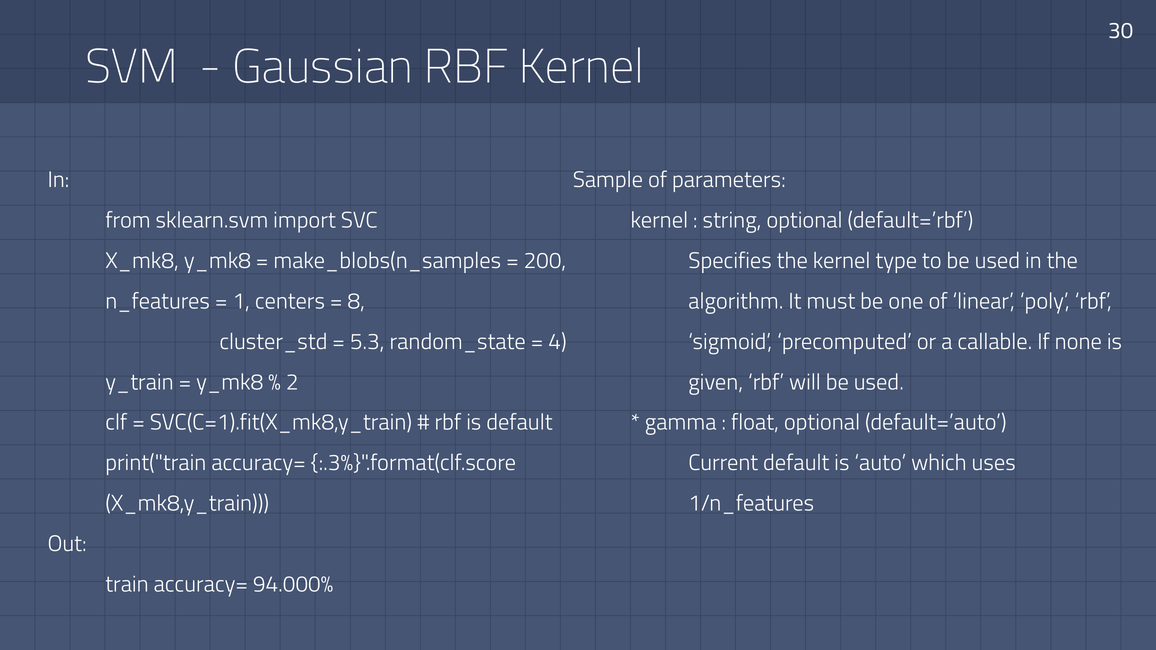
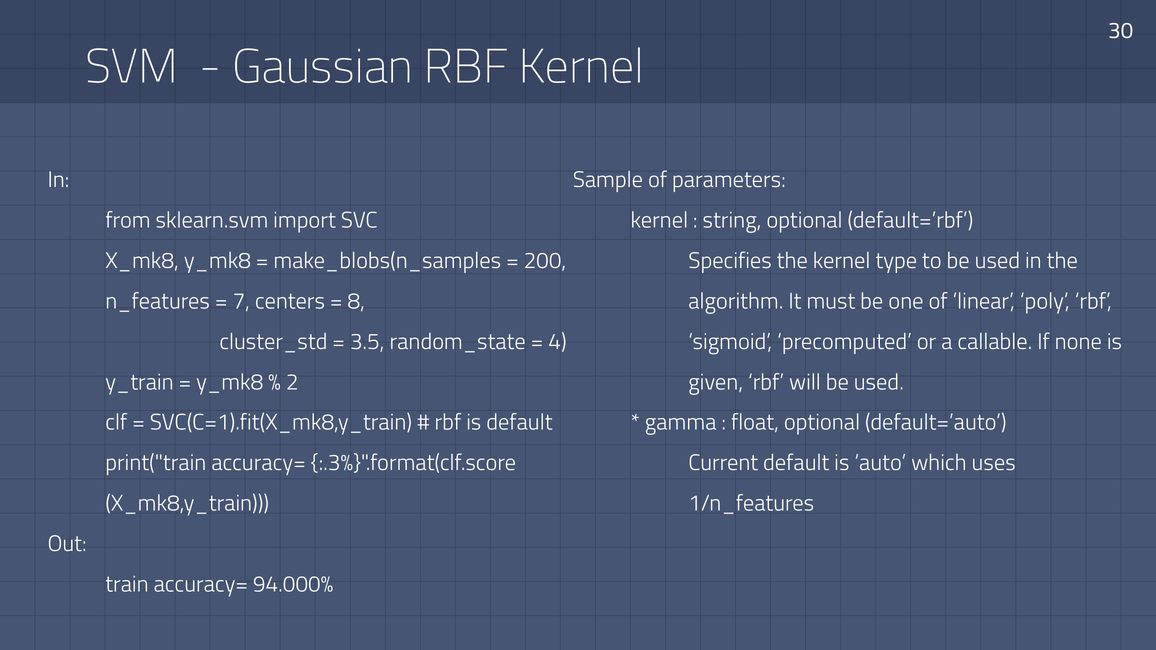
1: 1 -> 7 (241, 301)
5.3: 5.3 -> 3.5 (367, 342)
